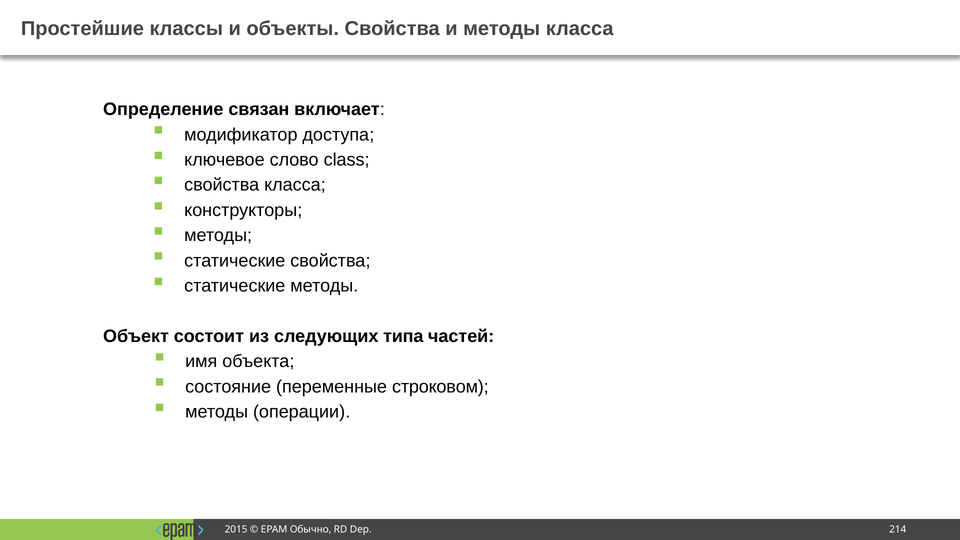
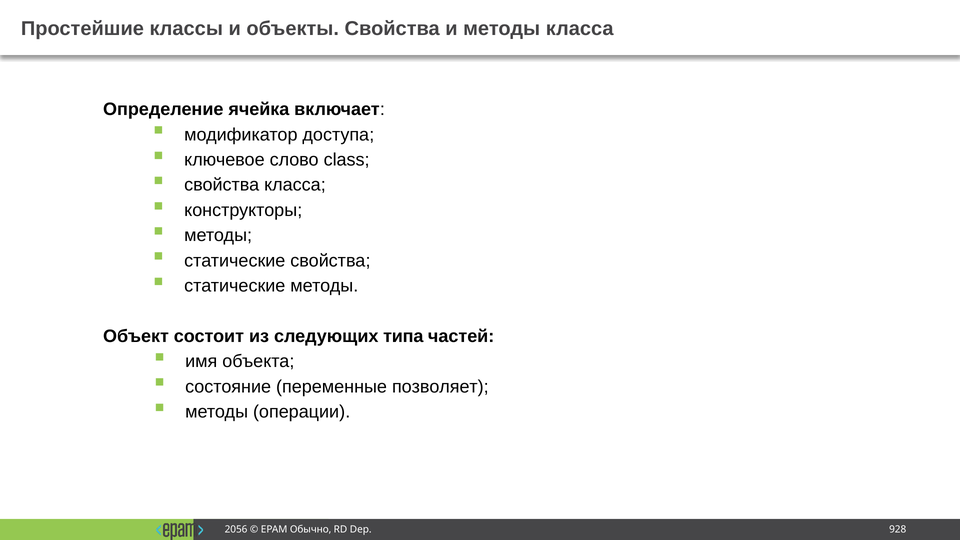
связан: связан -> ячейка (259, 109)
строковом: строковом -> позволяет (440, 387)
2015: 2015 -> 2056 (236, 529)
214: 214 -> 928 (898, 529)
